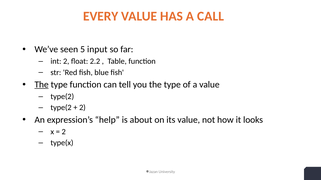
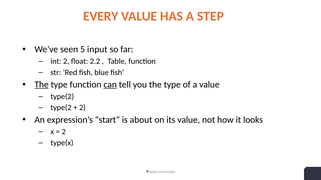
CALL: CALL -> STEP (211, 16)
can underline: none -> present (110, 85)
help: help -> start (107, 120)
